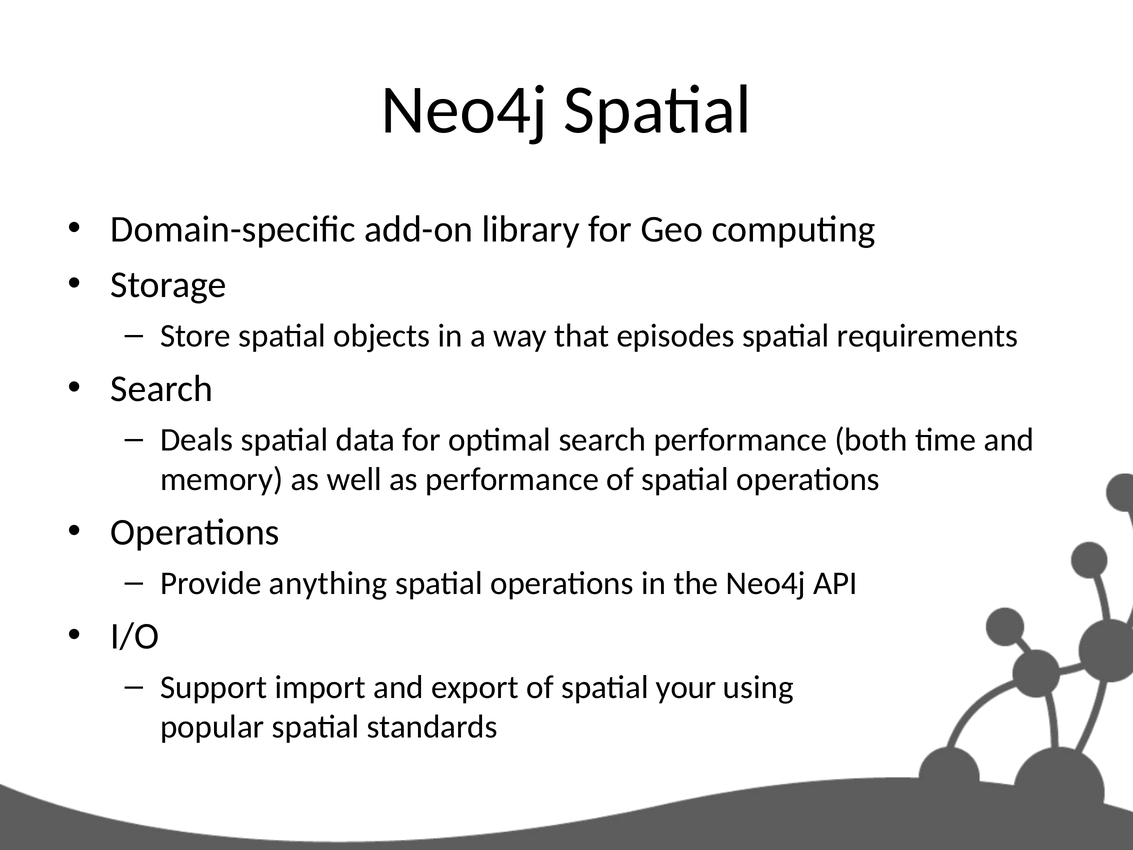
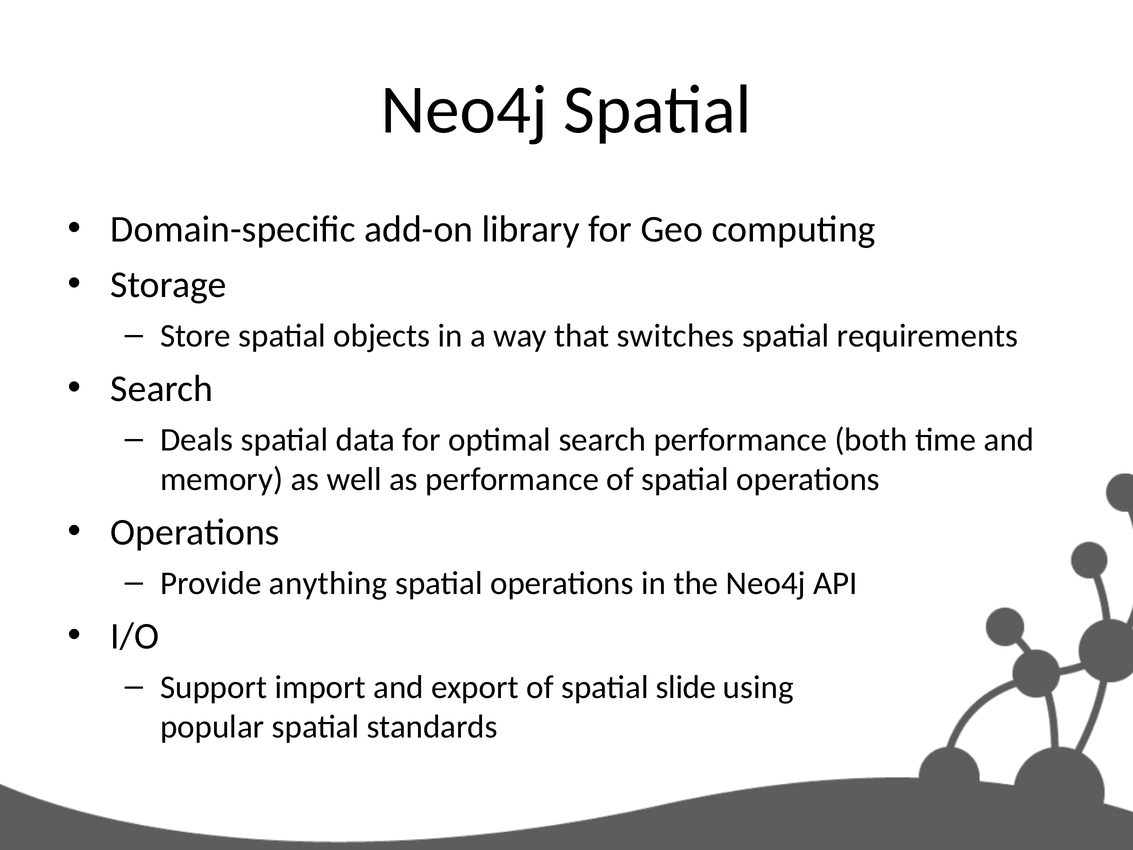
episodes: episodes -> switches (675, 336)
your: your -> slide (686, 687)
